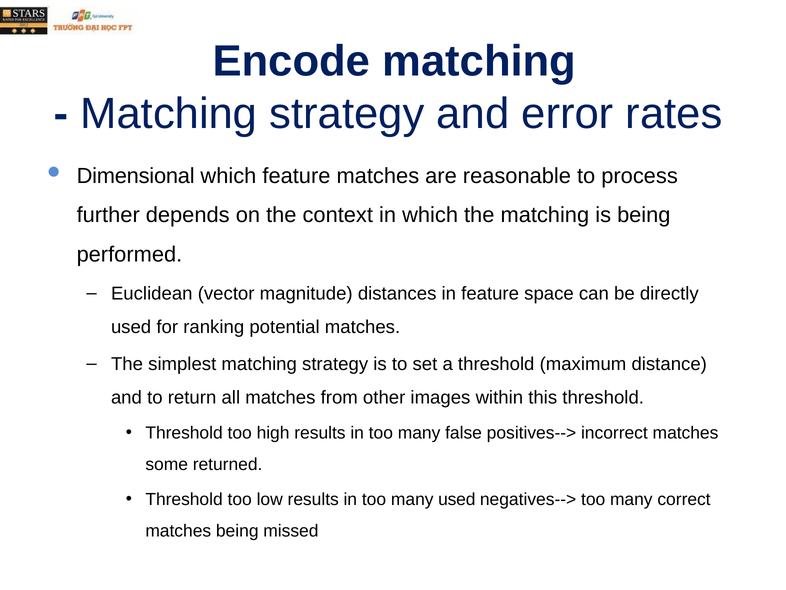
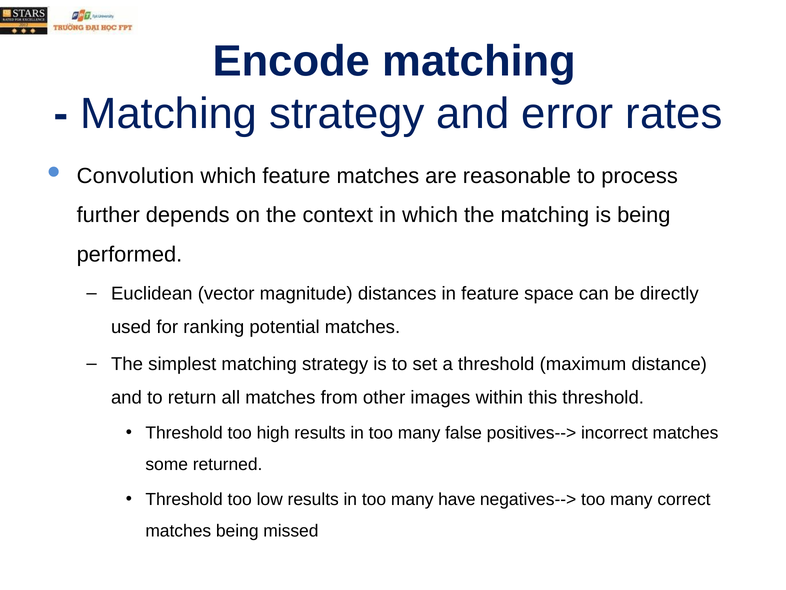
Dimensional: Dimensional -> Convolution (135, 176)
many used: used -> have (457, 499)
